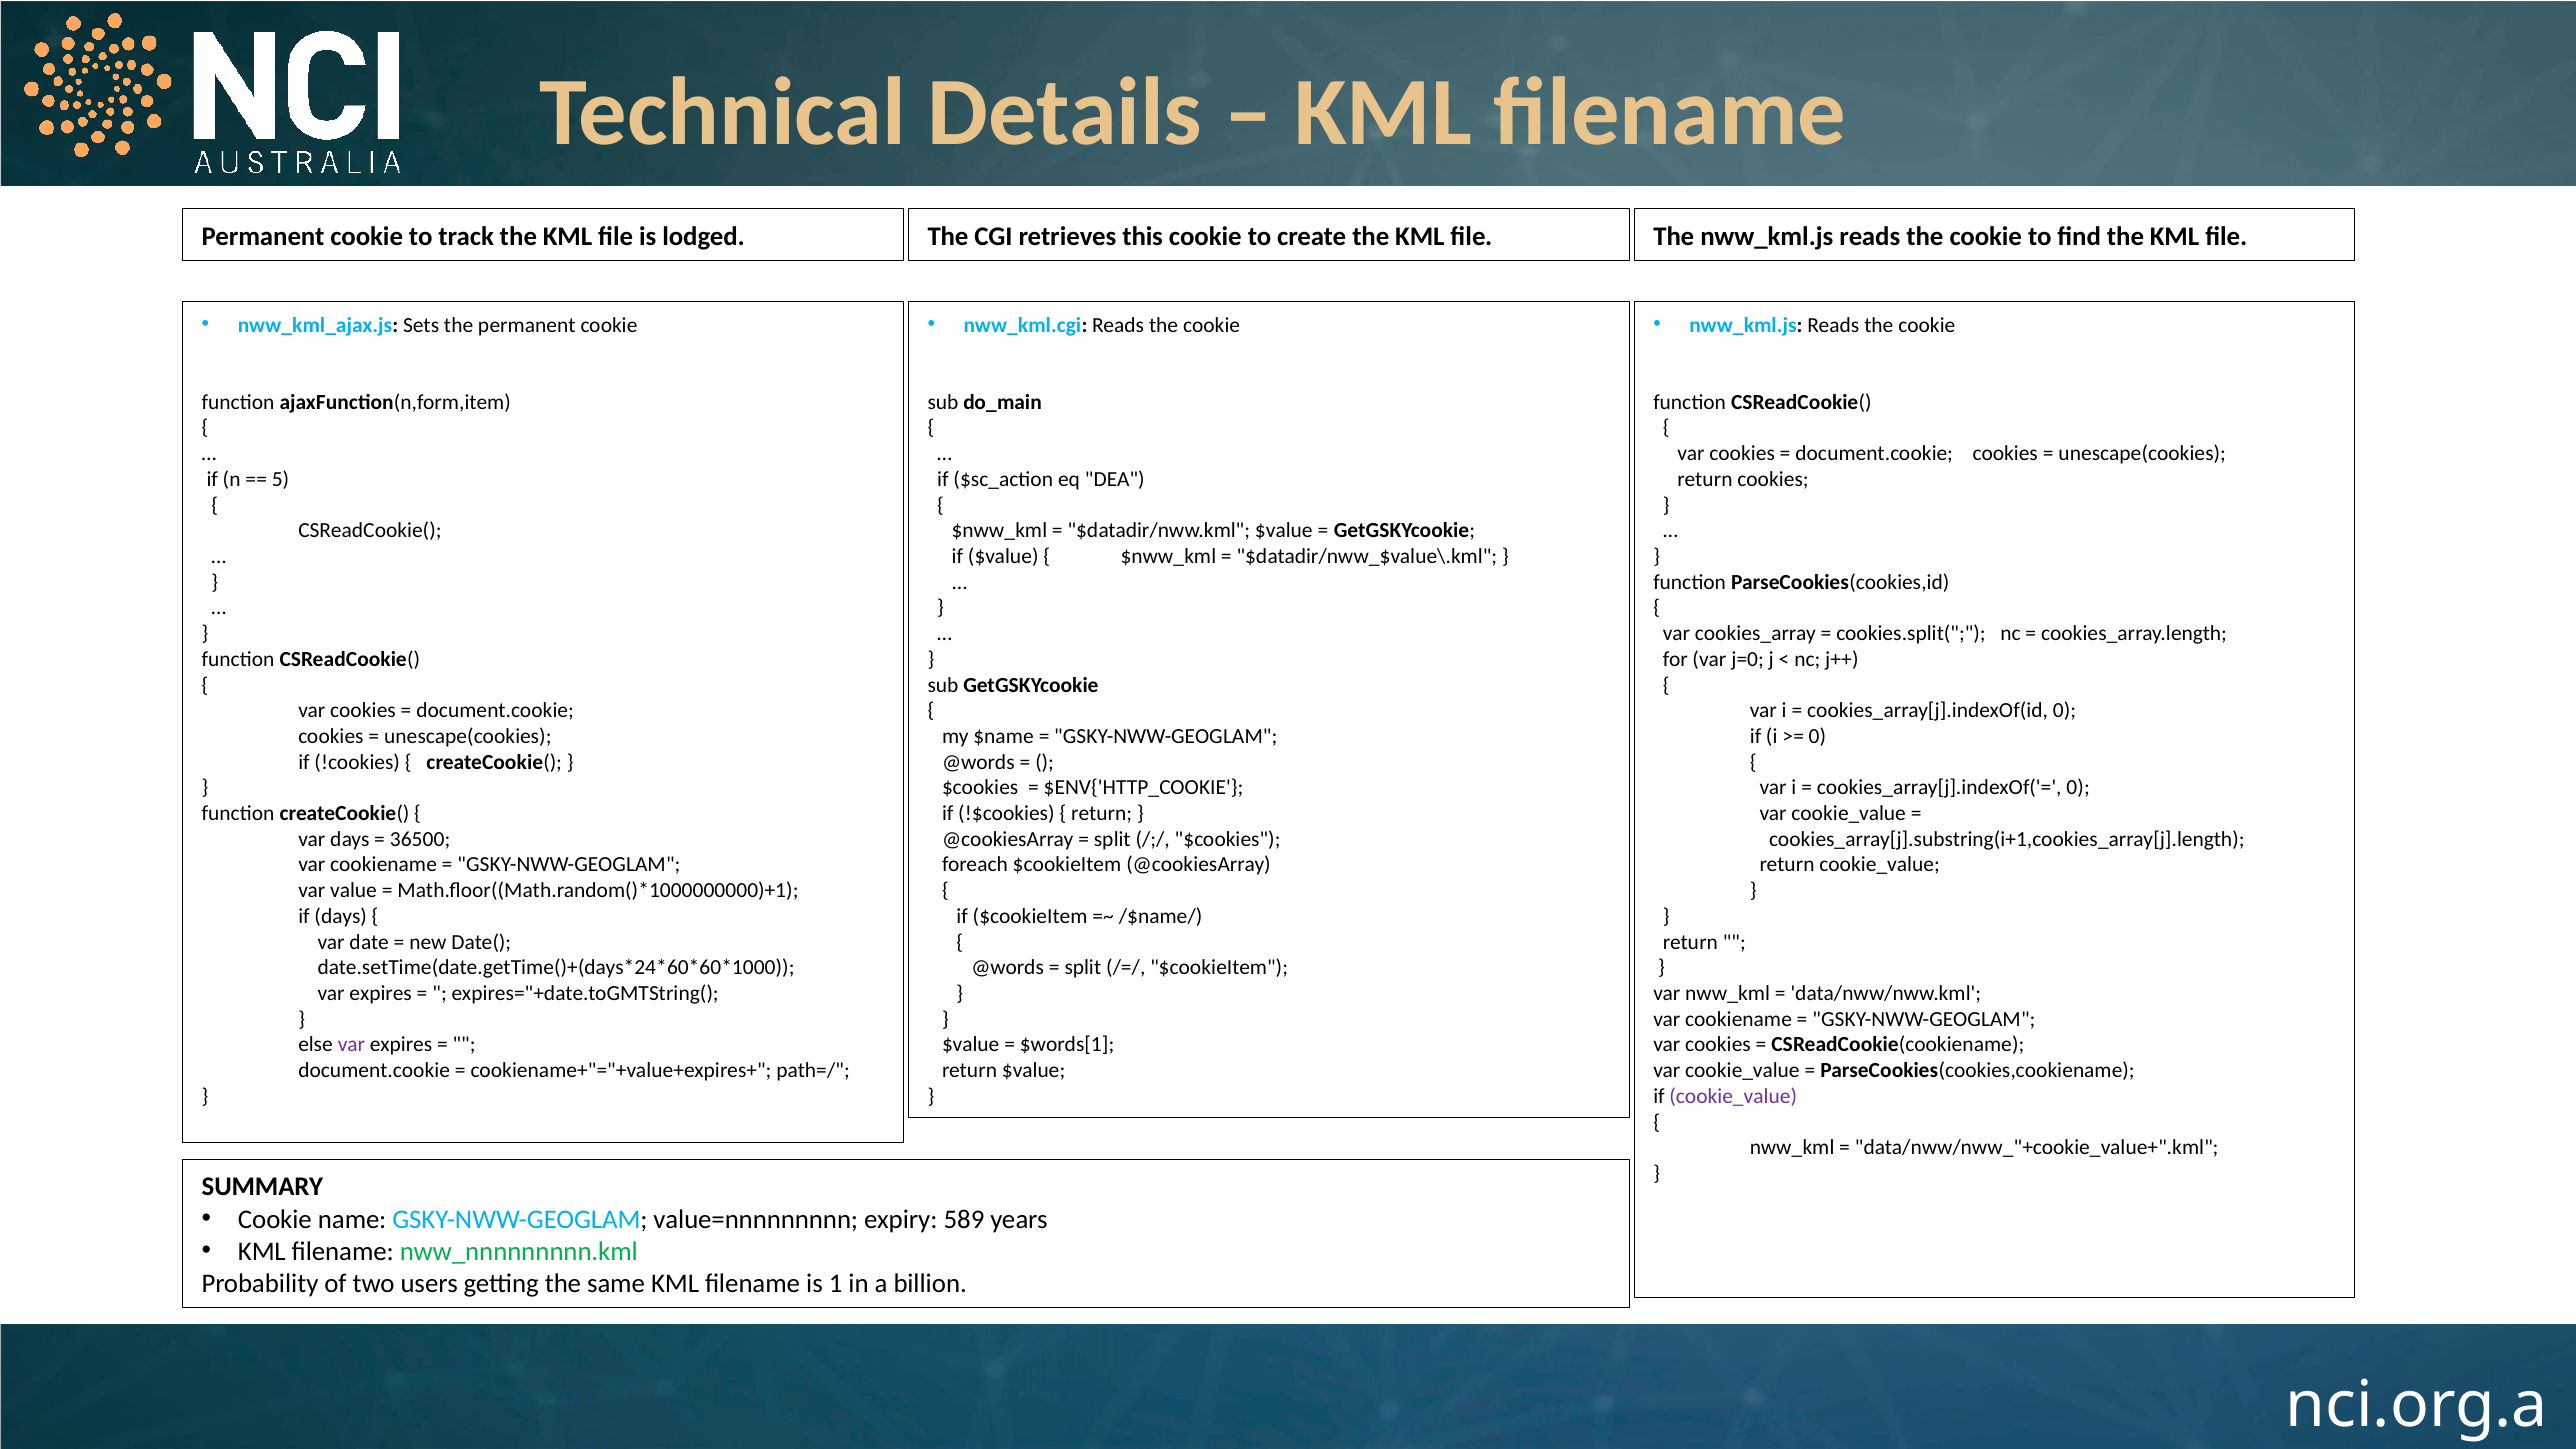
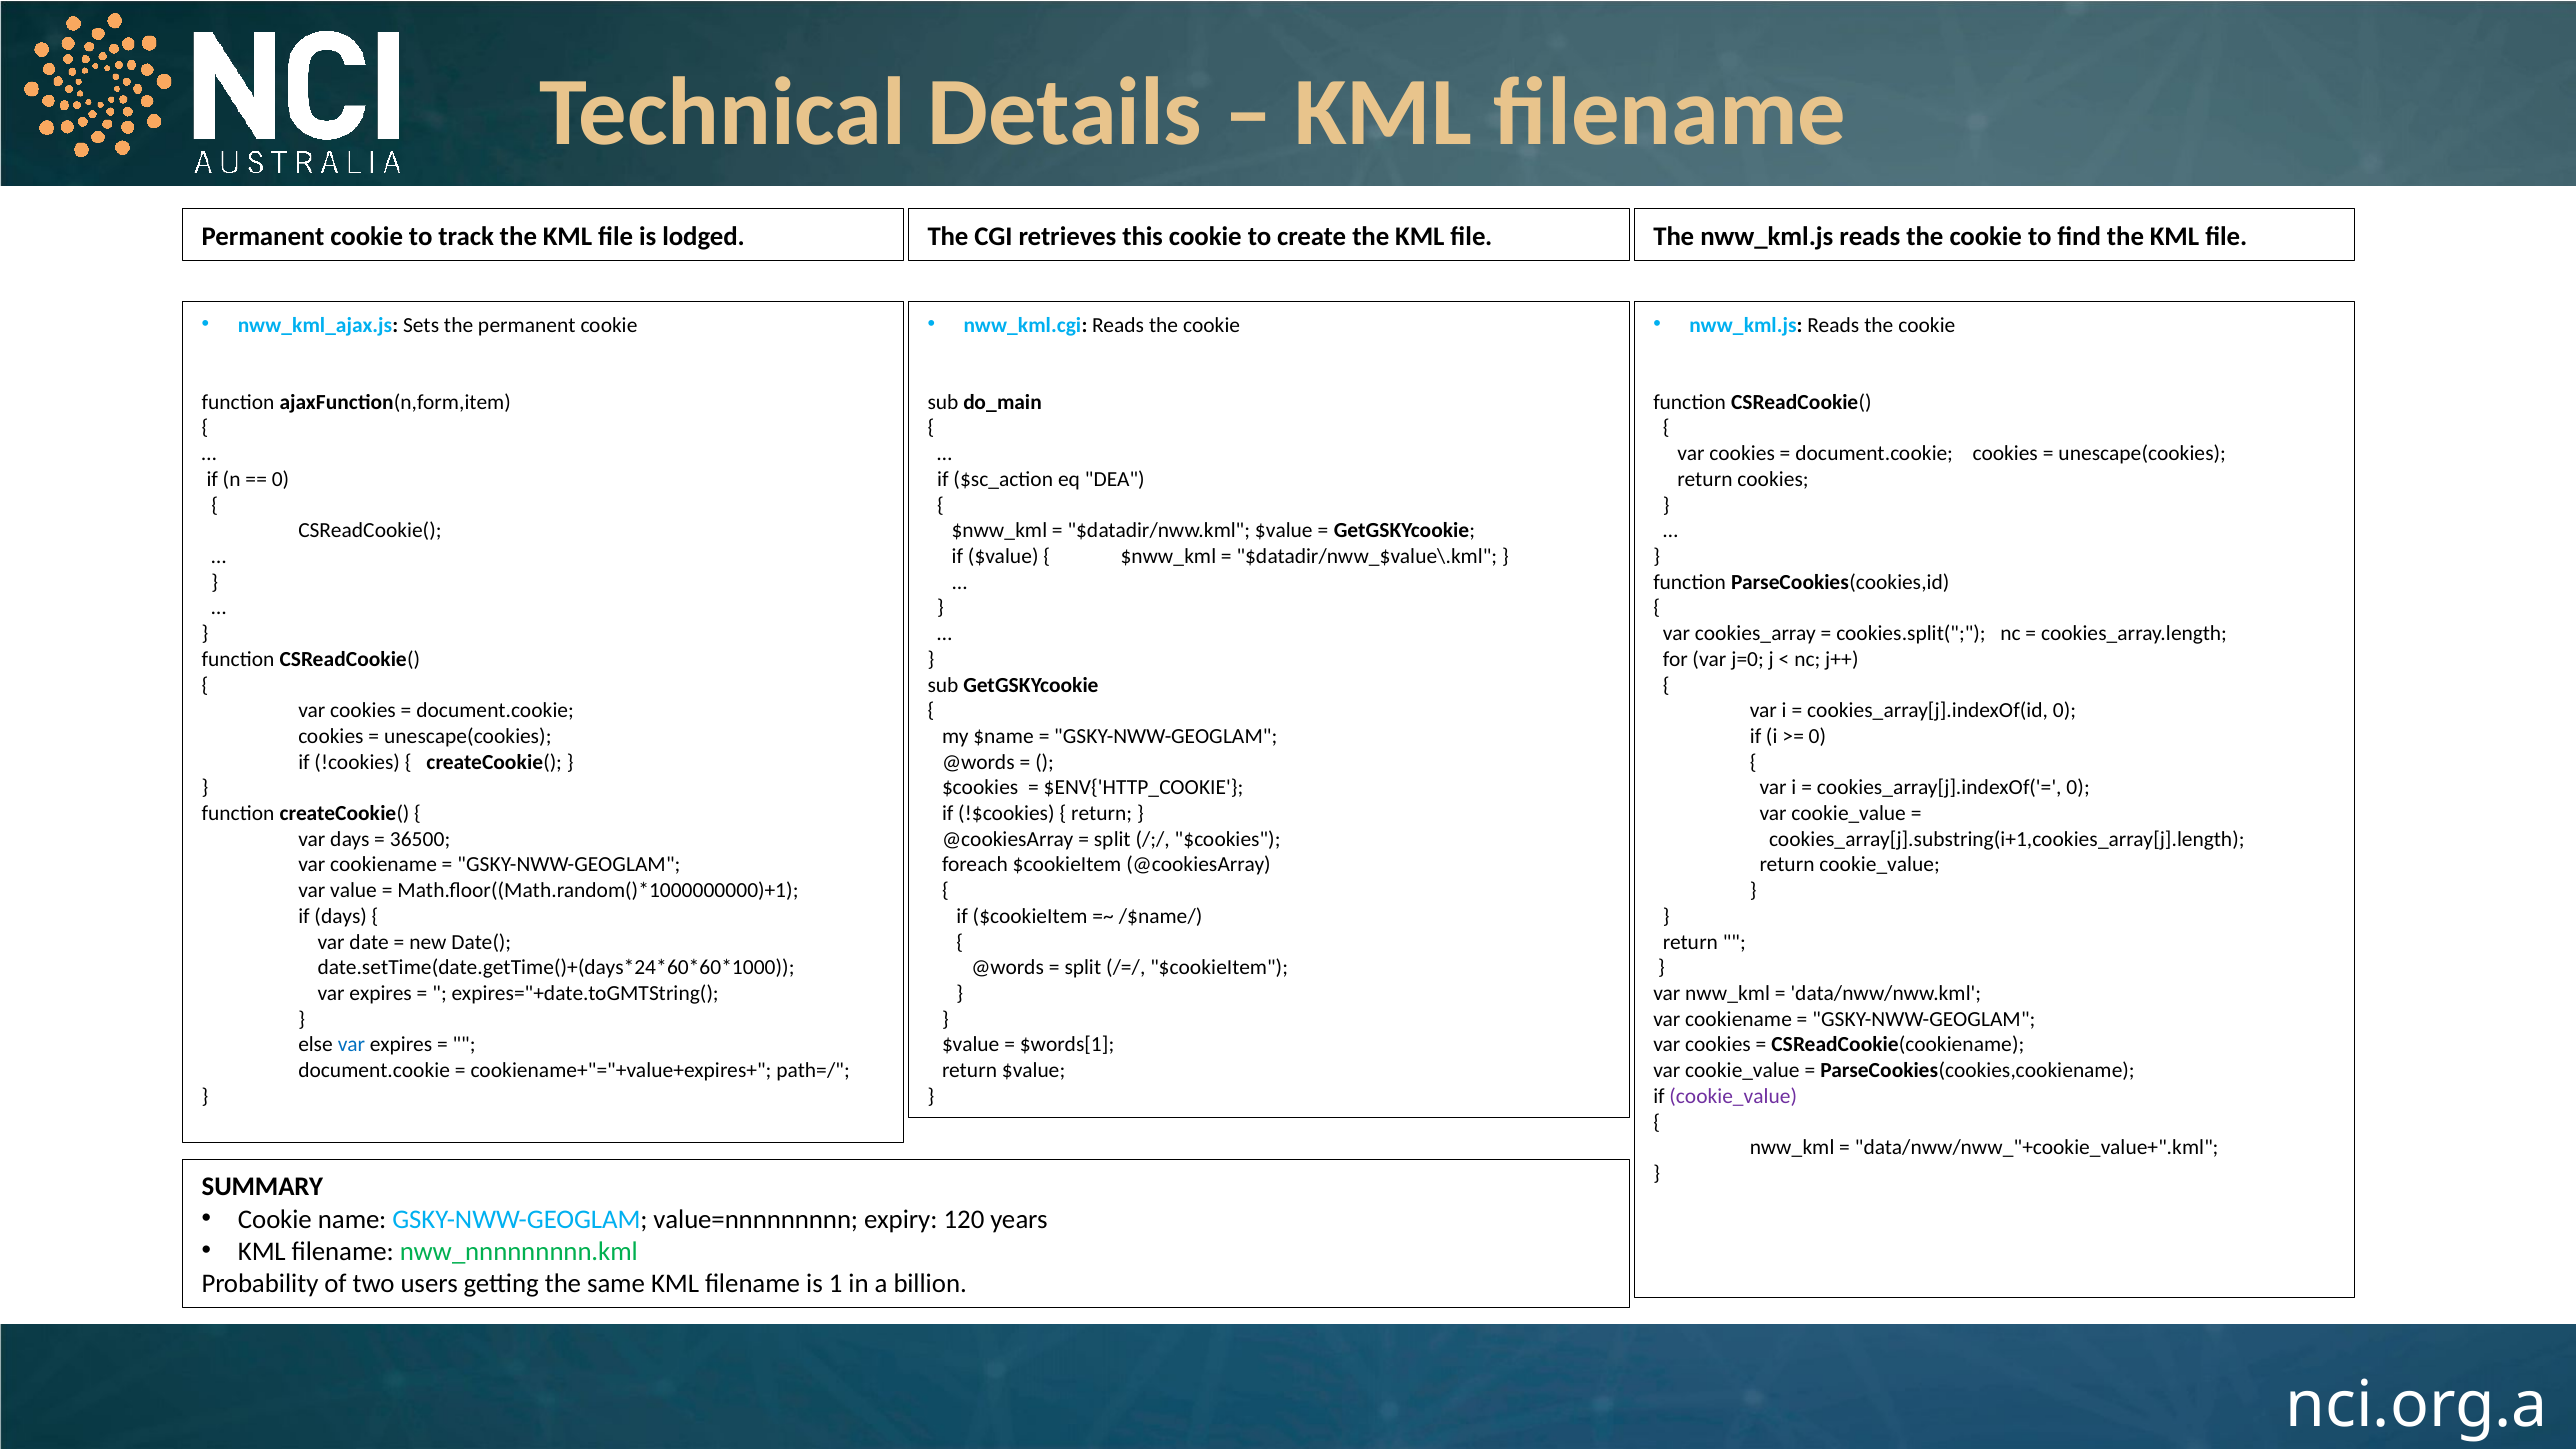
5: 5 -> 0 (280, 479)
var colour: purple -> blue (351, 1045)
589: 589 -> 120 (964, 1219)
